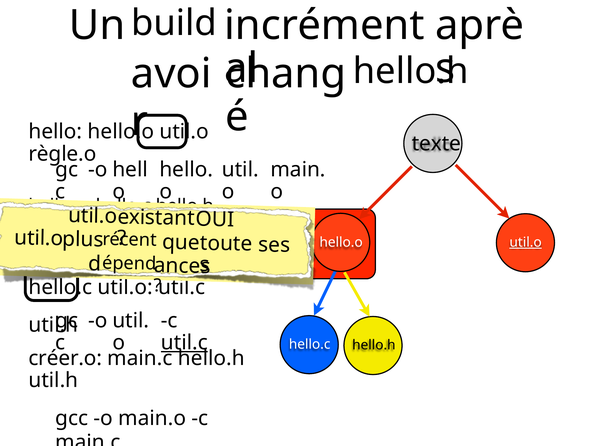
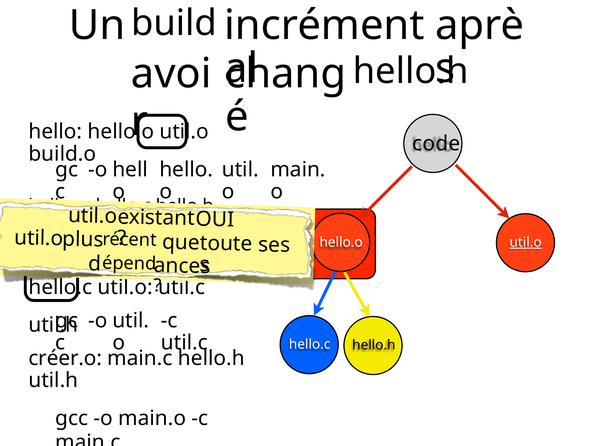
texte: texte -> code (436, 144)
règle.o: règle.o -> build.o (62, 154)
util.c underline: present -> none (184, 343)
